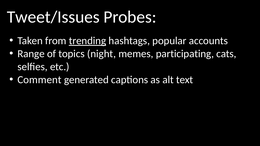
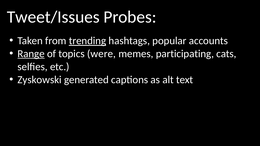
Range underline: none -> present (31, 54)
night: night -> were (101, 54)
Comment: Comment -> Zyskowski (40, 80)
